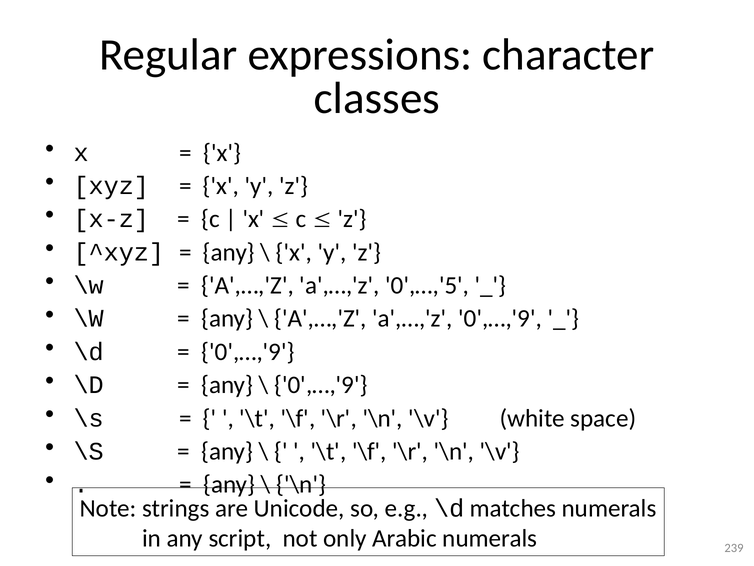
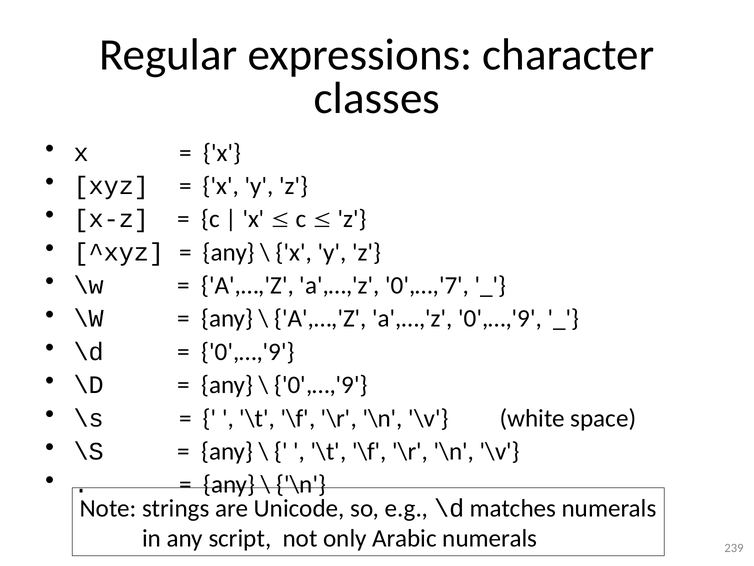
0',…,'5: 0',…,'5 -> 0',…,'7 (427, 285)
